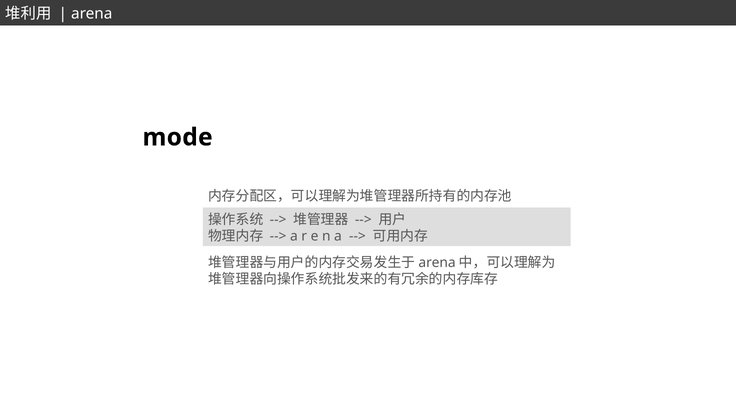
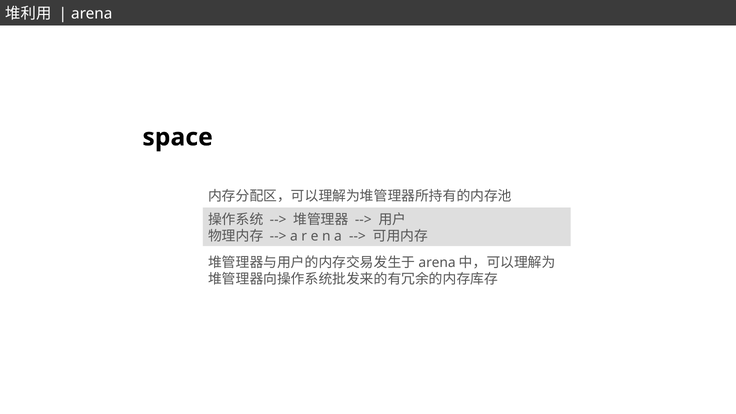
mode: mode -> space (178, 137)
